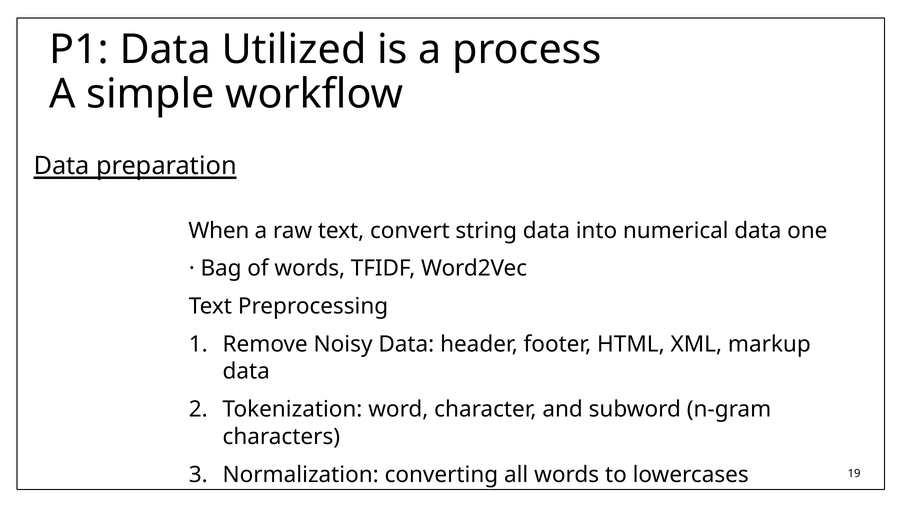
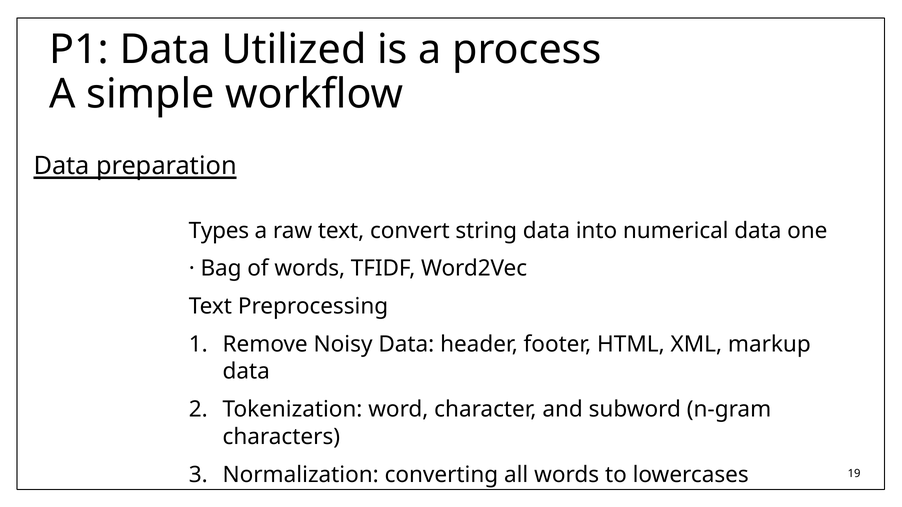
When: When -> Types (219, 231)
